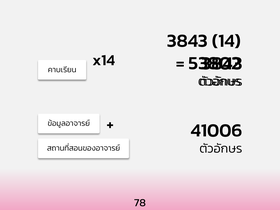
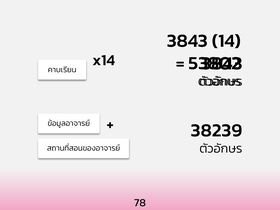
41006: 41006 -> 38239 (216, 130)
